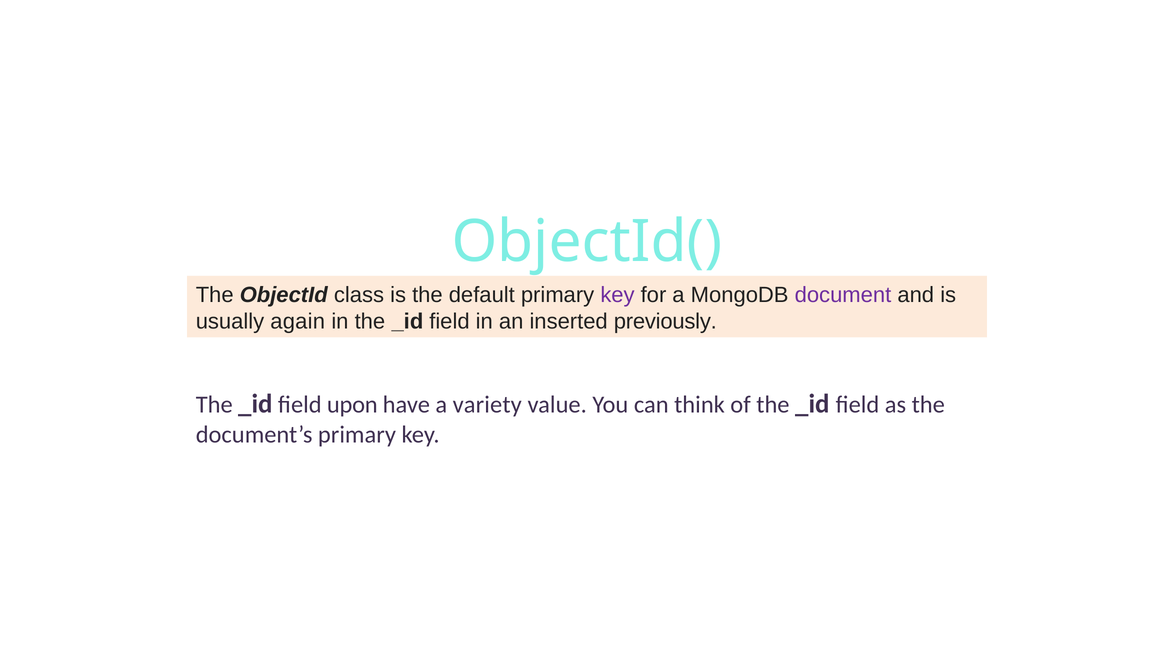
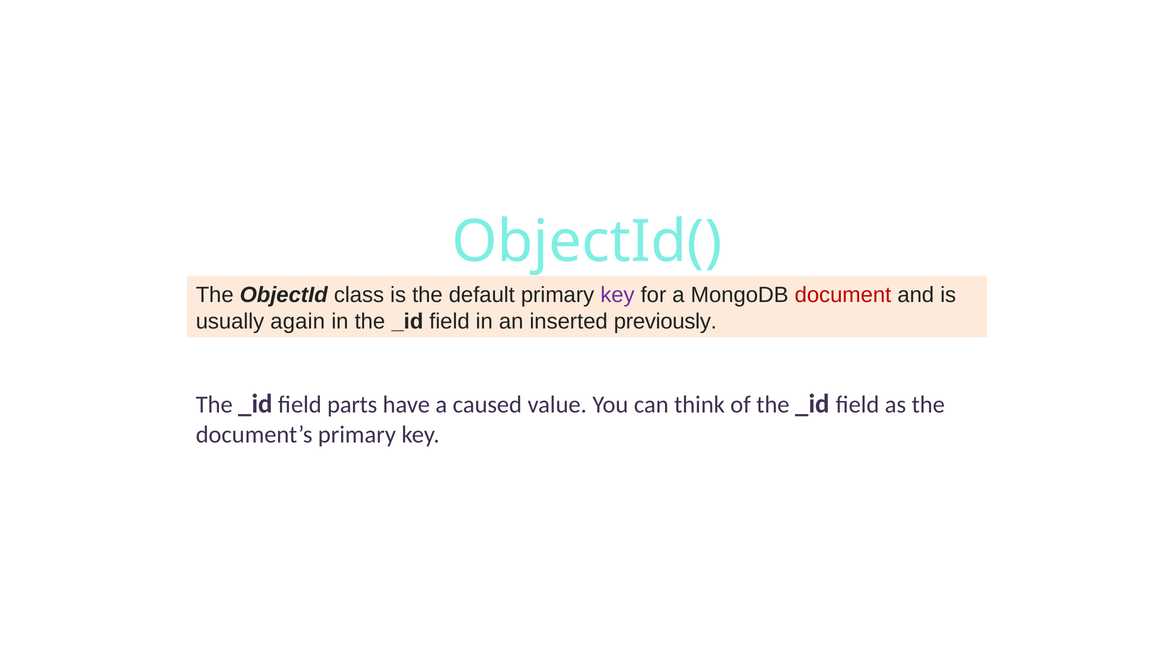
document colour: purple -> red (843, 295)
upon: upon -> parts (352, 404)
variety: variety -> caused (487, 404)
